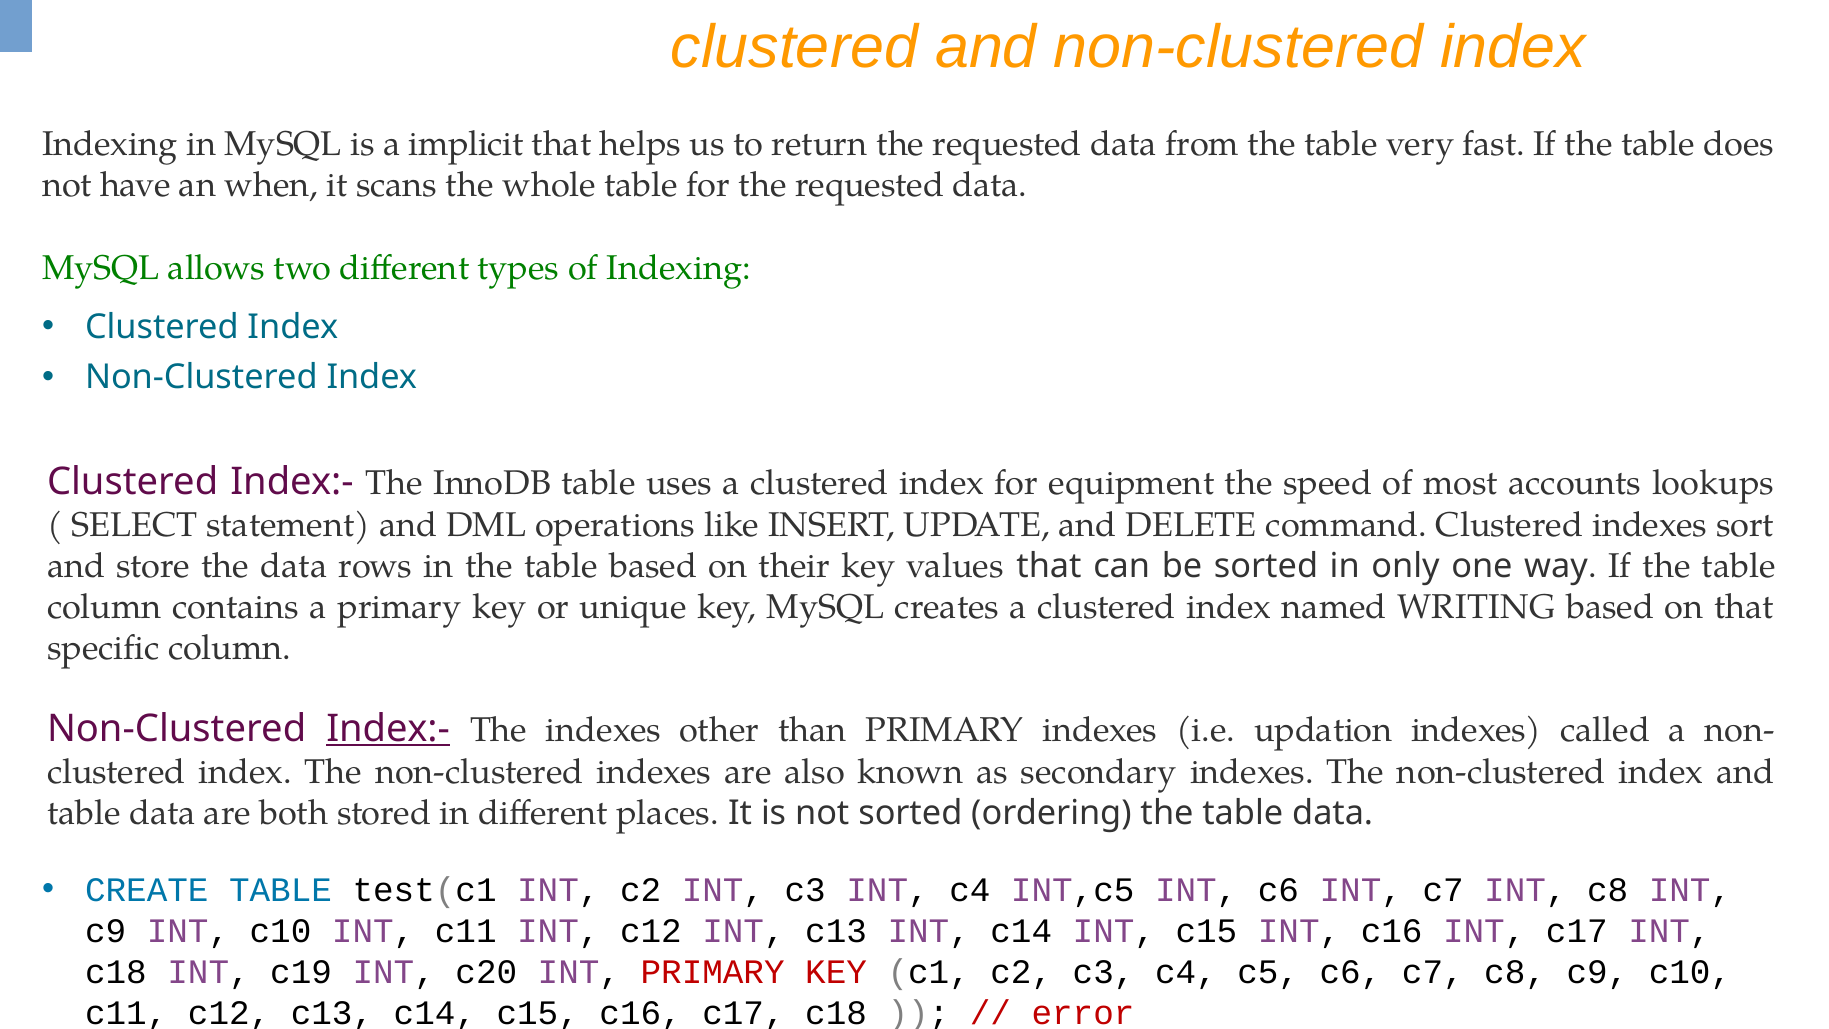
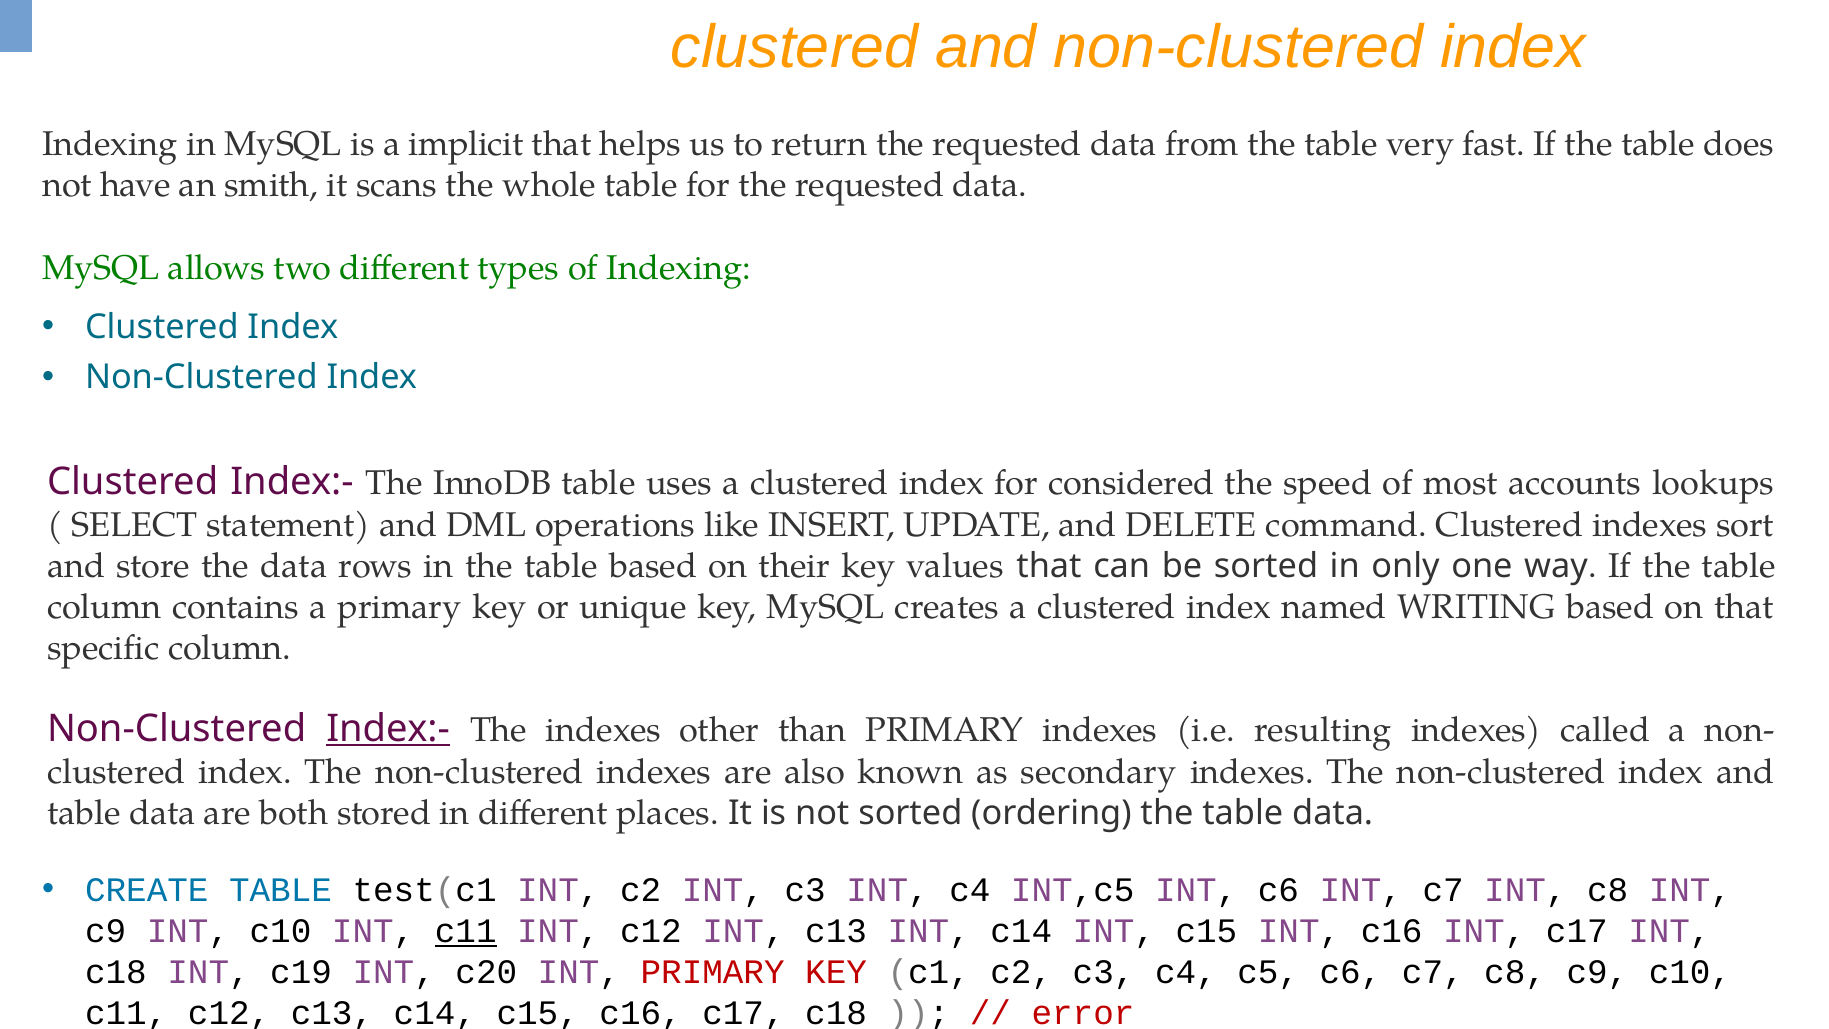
when: when -> smith (271, 186)
equipment: equipment -> considered (1131, 483)
updation: updation -> resulting (1323, 730)
c11 underline: none -> present (466, 931)
